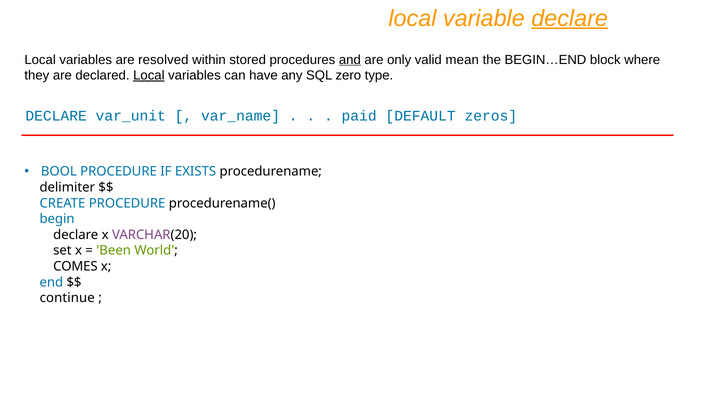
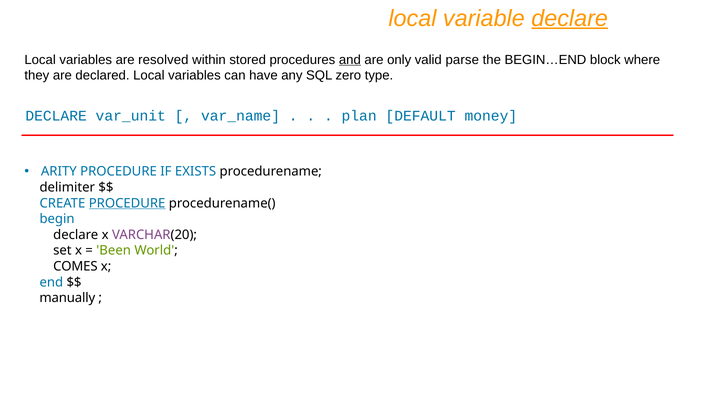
mean: mean -> parse (462, 60)
Local underline: present -> none (149, 75)
paid: paid -> plan (359, 116)
zeros: zeros -> money (491, 116)
BOOL: BOOL -> ARITY (59, 171)
PROCEDURE underline: none -> present (127, 203)
continue: continue -> manually (67, 297)
